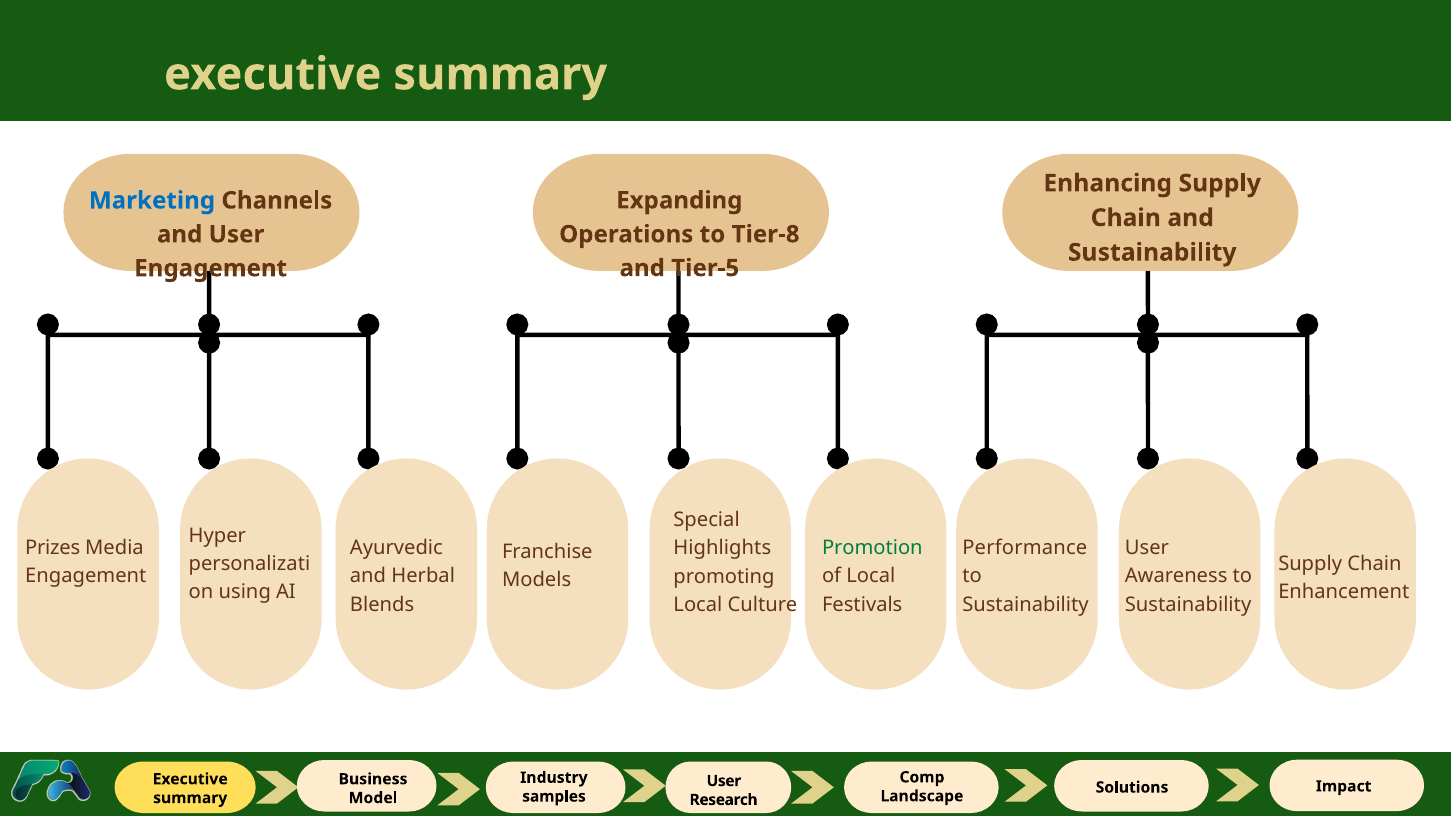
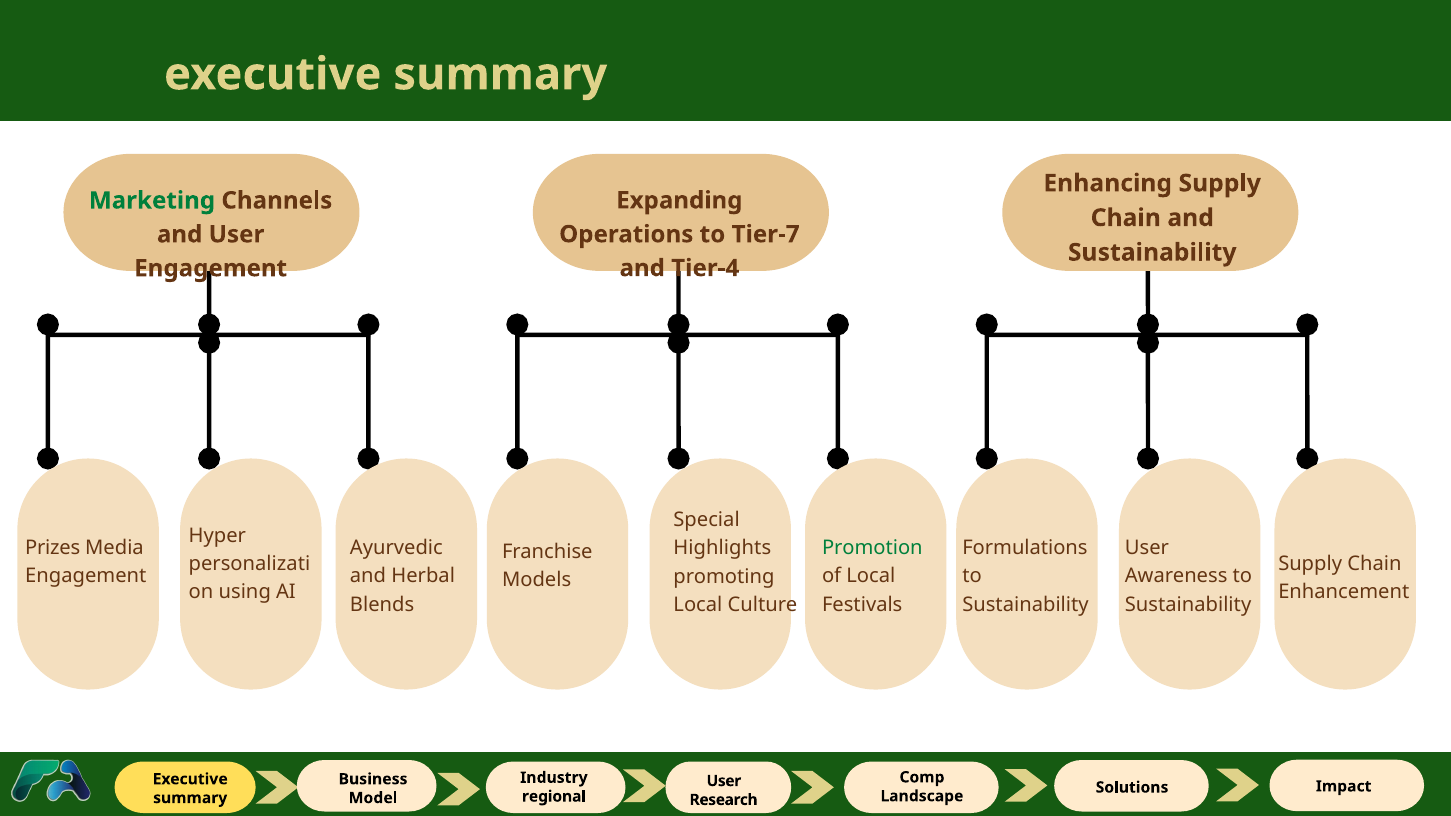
Marketing colour: blue -> green (152, 201)
Tier-8: Tier-8 -> Tier-7 (766, 234)
Tier-5: Tier-5 -> Tier-4 (705, 268)
Performance: Performance -> Formulations (1025, 548)
samples: samples -> regional (554, 797)
